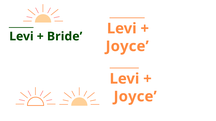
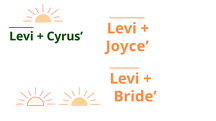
Bride: Bride -> Cyrus (65, 37)
Joyce: Joyce -> Bride (135, 97)
